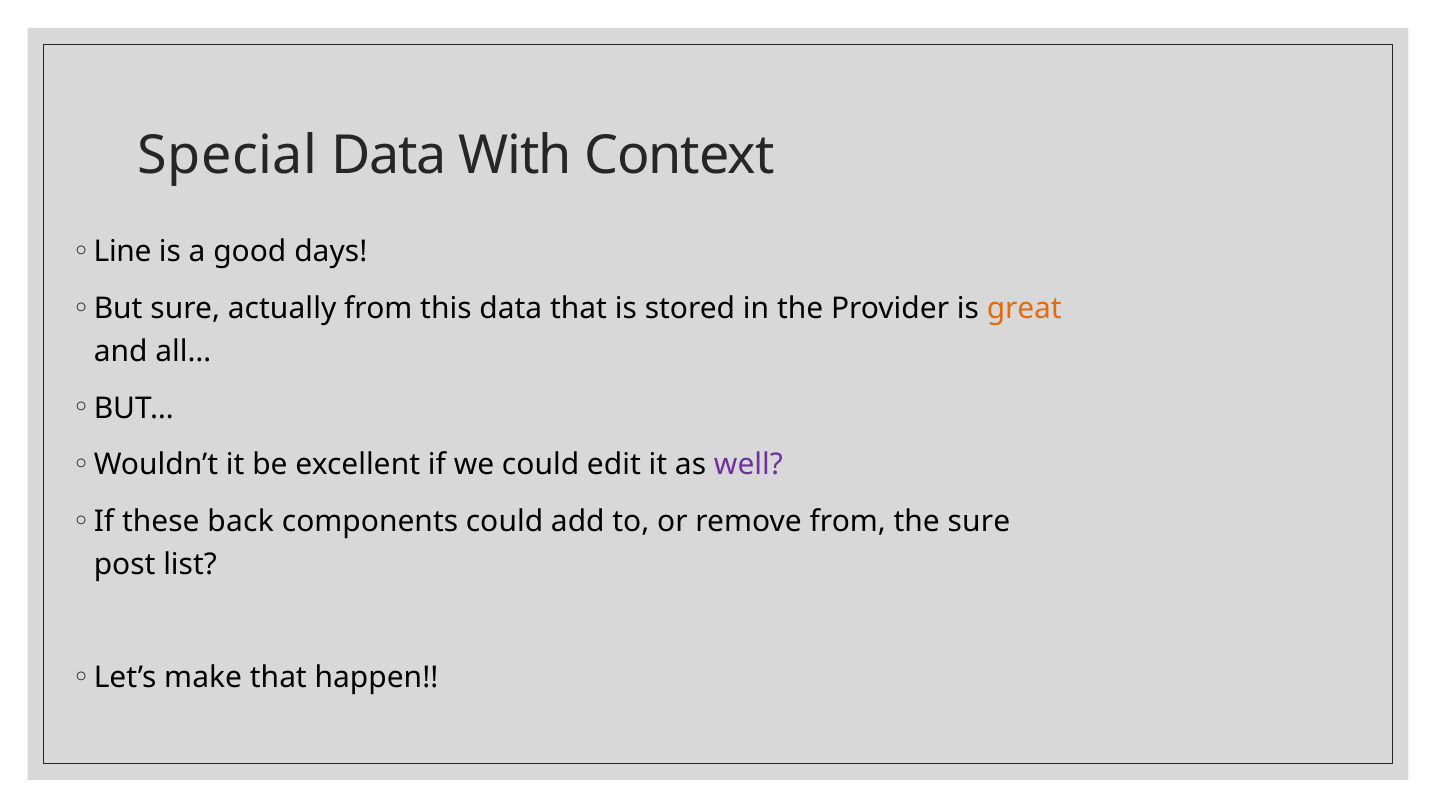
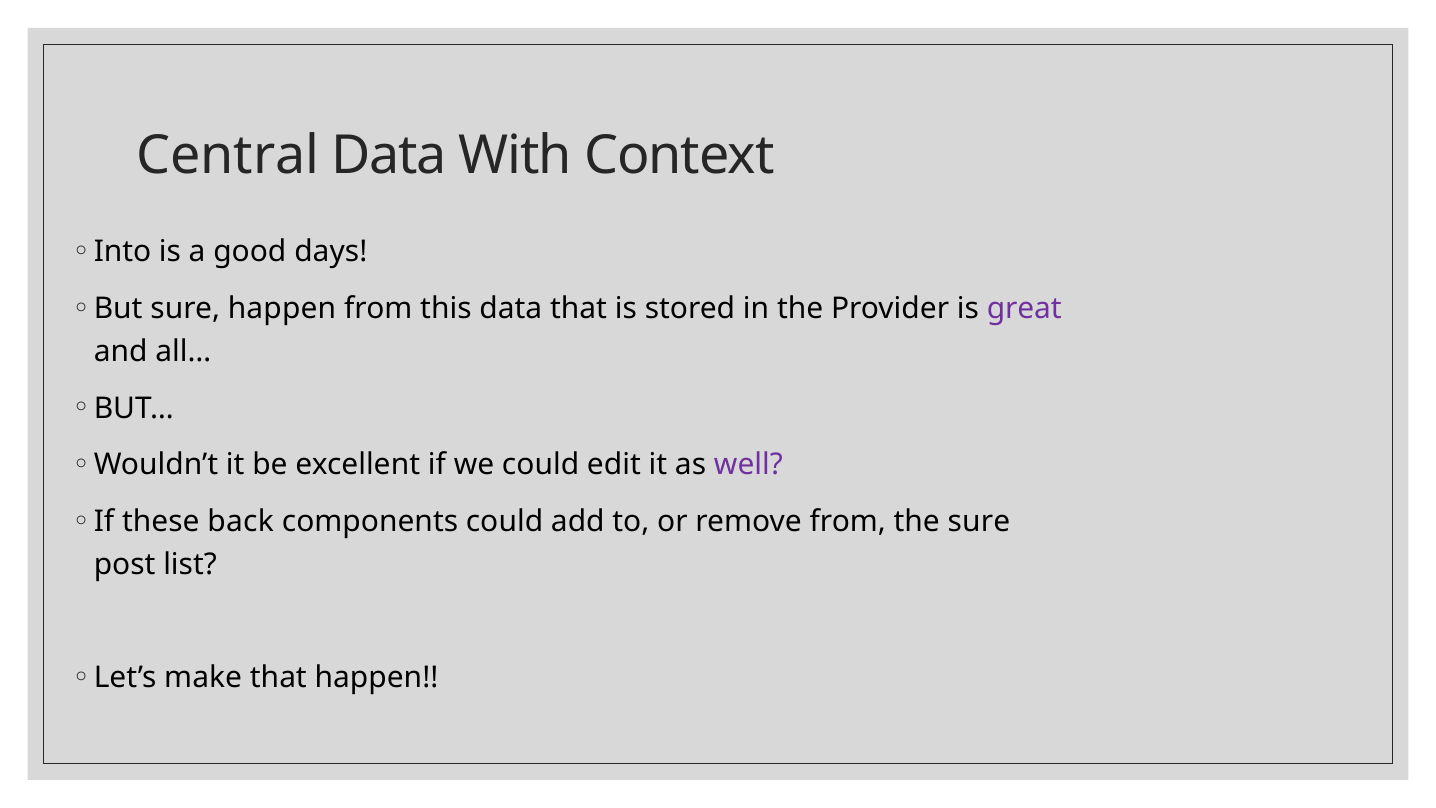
Special: Special -> Central (228, 156)
Line: Line -> Into (122, 252)
sure actually: actually -> happen (282, 309)
great colour: orange -> purple (1024, 309)
